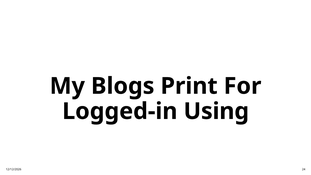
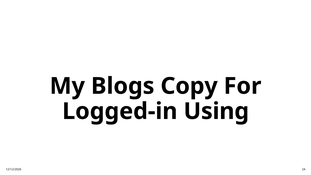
Print: Print -> Copy (189, 86)
